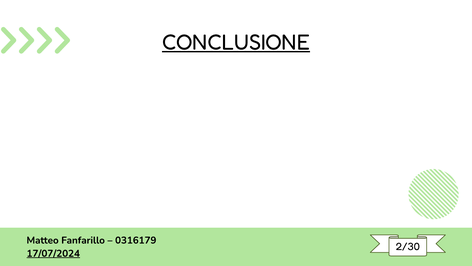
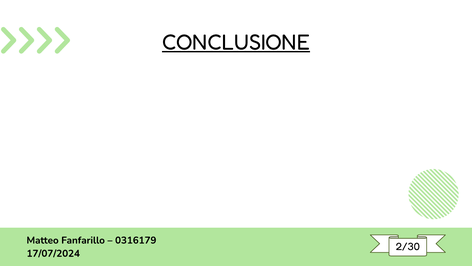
17/07/2024 underline: present -> none (53, 253)
